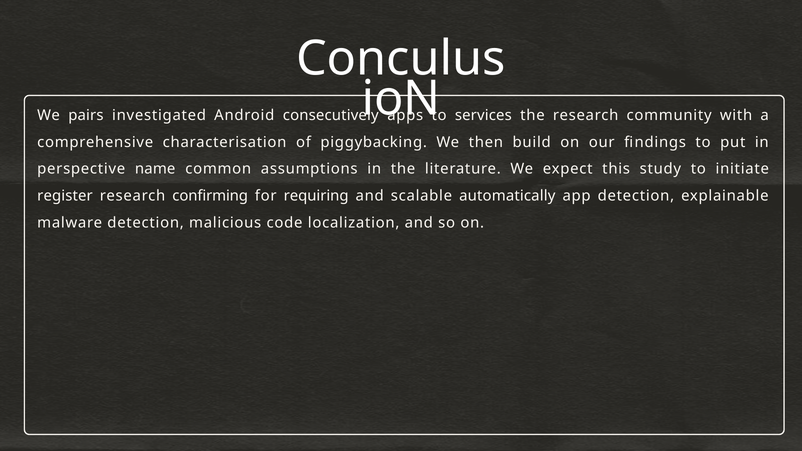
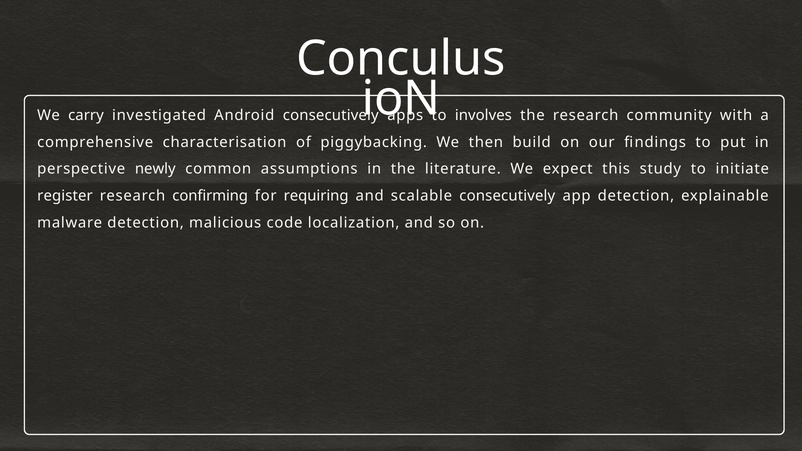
pairs: pairs -> carry (86, 115)
services: services -> involves (483, 115)
name: name -> newly (155, 169)
scalable automatically: automatically -> consecutively (507, 196)
